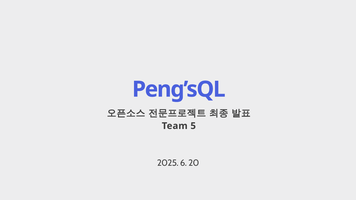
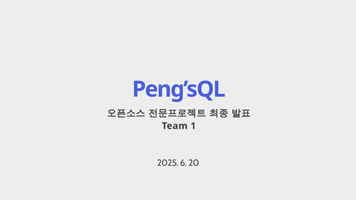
5: 5 -> 1 (193, 126)
